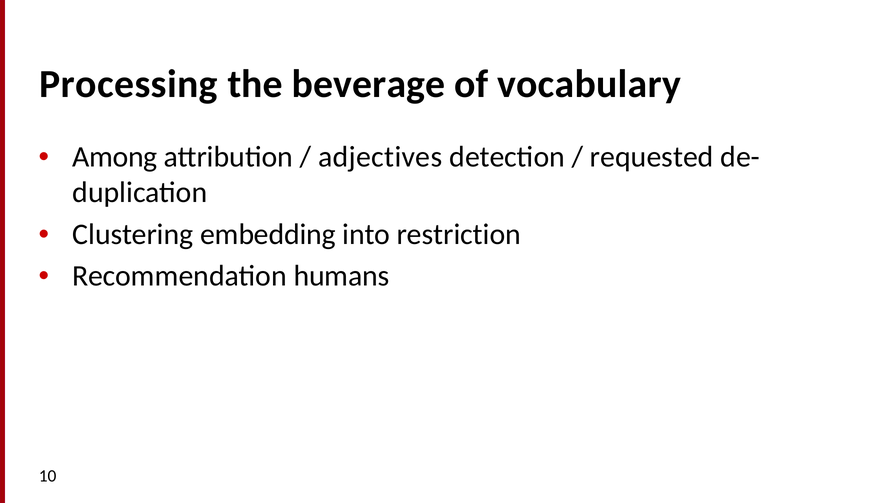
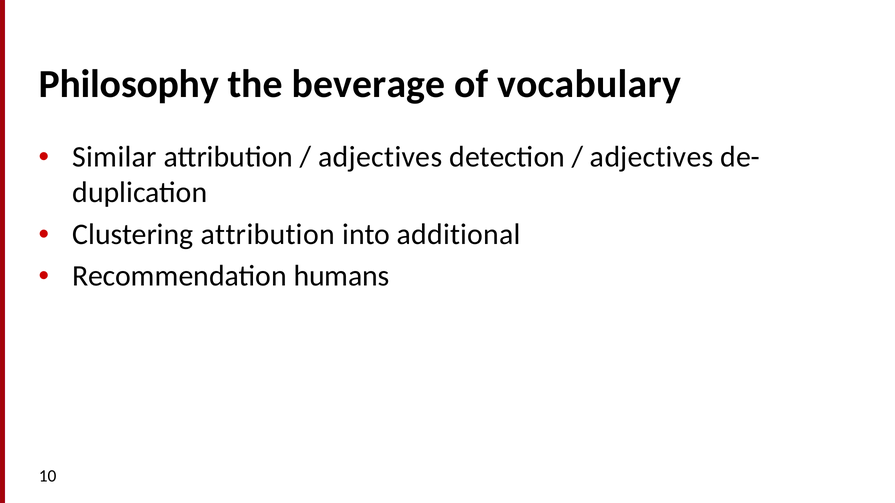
Processing: Processing -> Philosophy (129, 84)
Among: Among -> Similar (115, 157)
requested: requested -> adjectives (652, 157)
Clustering embedding: embedding -> attribution (268, 234)
restriction: restriction -> additional (459, 234)
